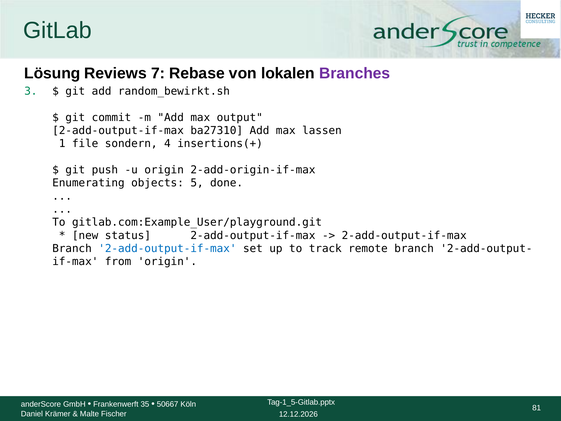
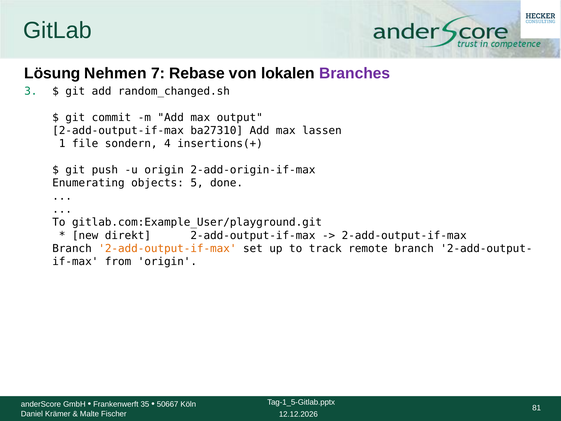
Reviews: Reviews -> Nehmen (115, 73)
random_bewirkt.sh: random_bewirkt.sh -> random_changed.sh (174, 91)
status: status -> direkt (128, 235)
2-add-output-if-max colour: blue -> orange (167, 248)
